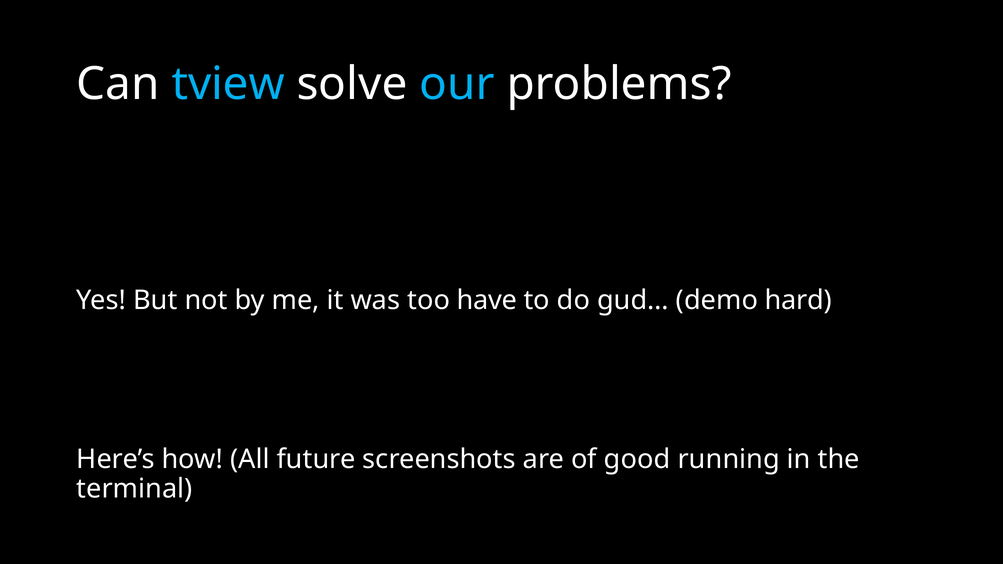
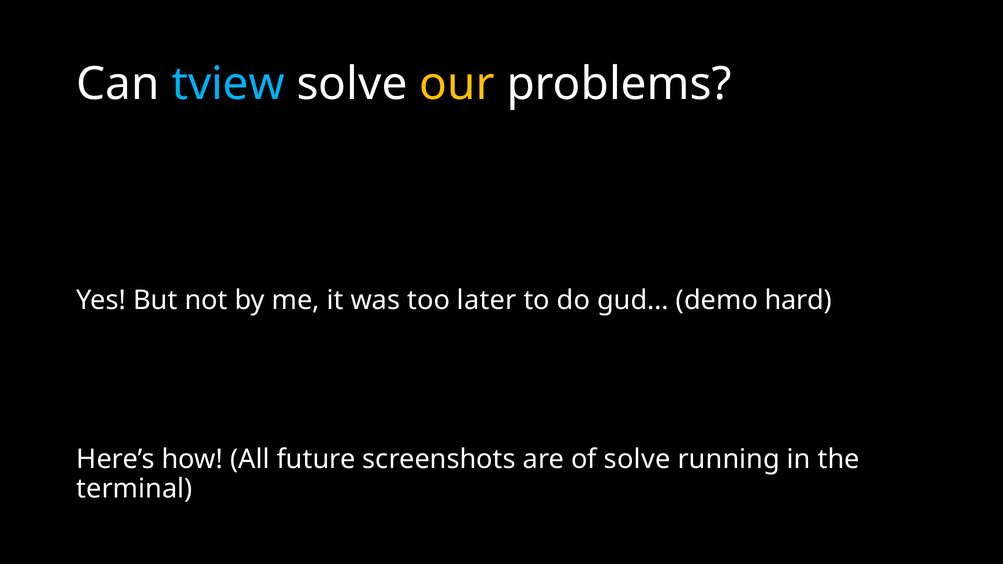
our colour: light blue -> yellow (457, 84)
have: have -> later (487, 300)
of good: good -> solve (637, 459)
